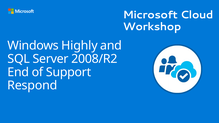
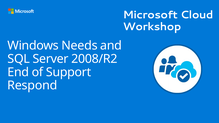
Highly: Highly -> Needs (79, 46)
